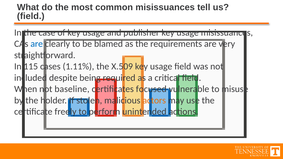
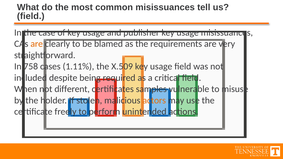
are colour: blue -> orange (37, 44)
115: 115 -> 758 (31, 67)
baseline: baseline -> different (72, 89)
focused: focused -> samples (151, 89)
